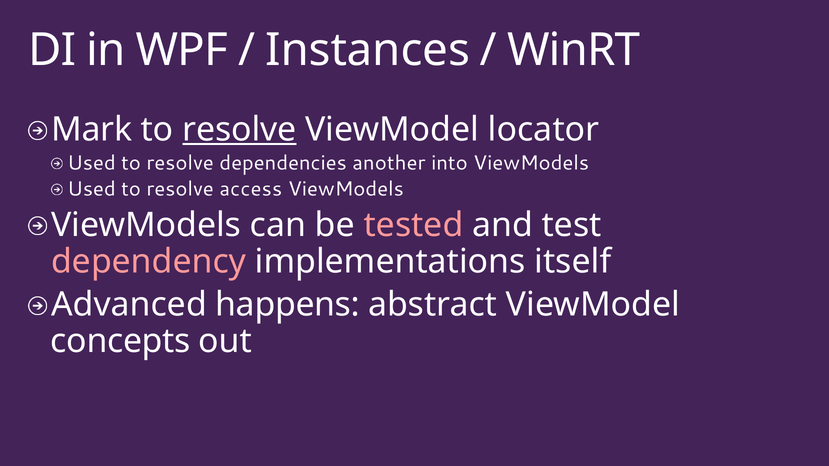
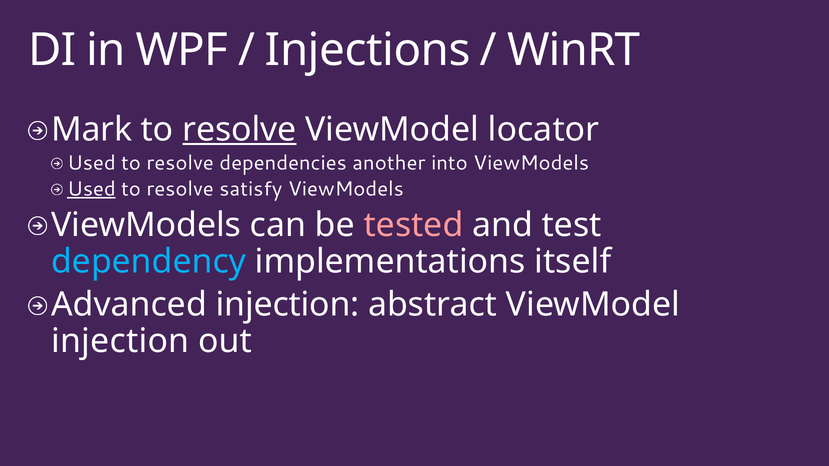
Instances: Instances -> Injections (368, 50)
Used underline: none -> present (91, 189)
access: access -> satisfy (251, 189)
dependency colour: pink -> light blue (149, 262)
Advanced happens: happens -> injection (288, 305)
concepts: concepts -> injection (120, 342)
